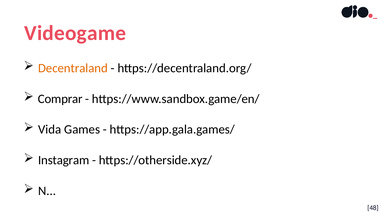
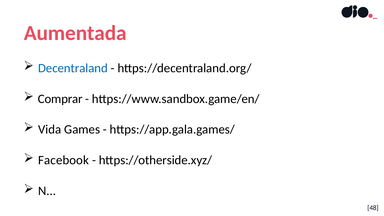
Videogame: Videogame -> Aumentada (75, 33)
Decentraland colour: orange -> blue (73, 68)
Instagram: Instagram -> Facebook (64, 160)
